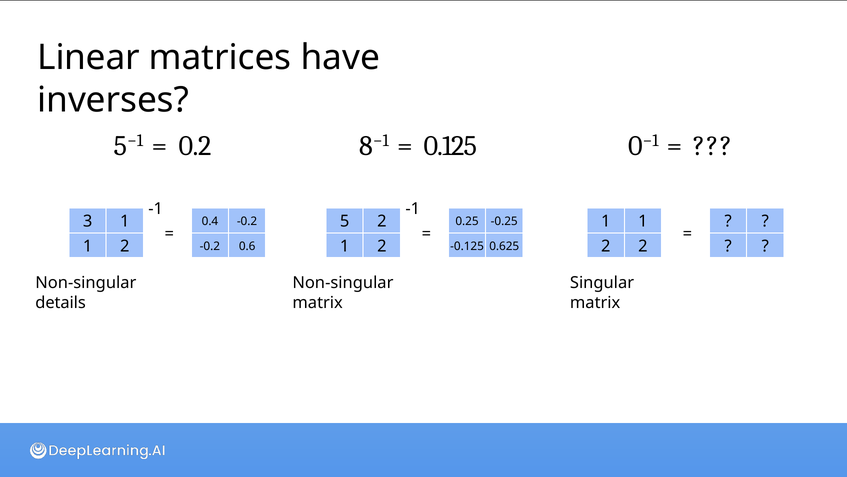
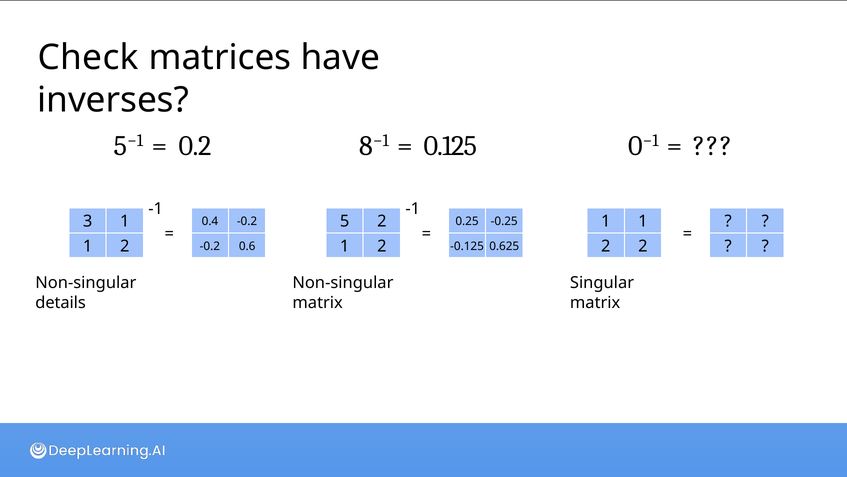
Linear: Linear -> Check (88, 58)
